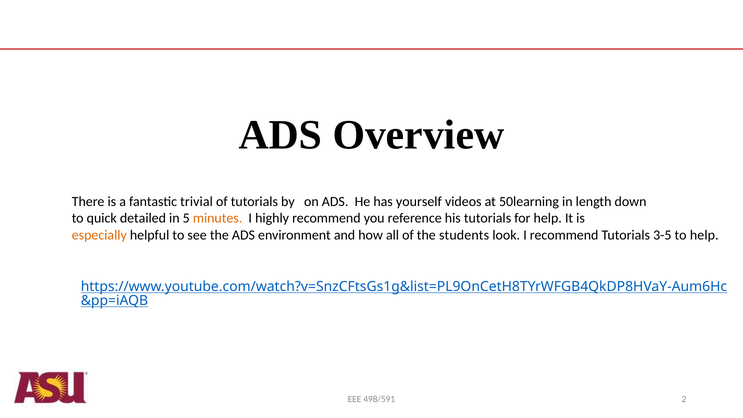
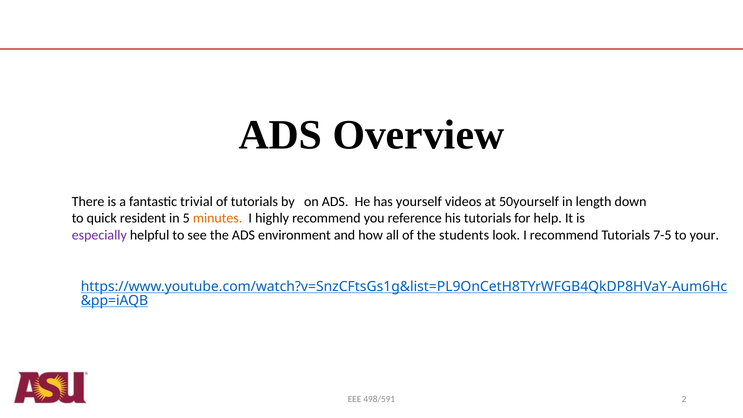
50learning: 50learning -> 50yourself (529, 202)
detailed: detailed -> resident (143, 218)
especially colour: orange -> purple (99, 235)
3-5: 3-5 -> 7-5 (662, 235)
to help: help -> your (704, 235)
